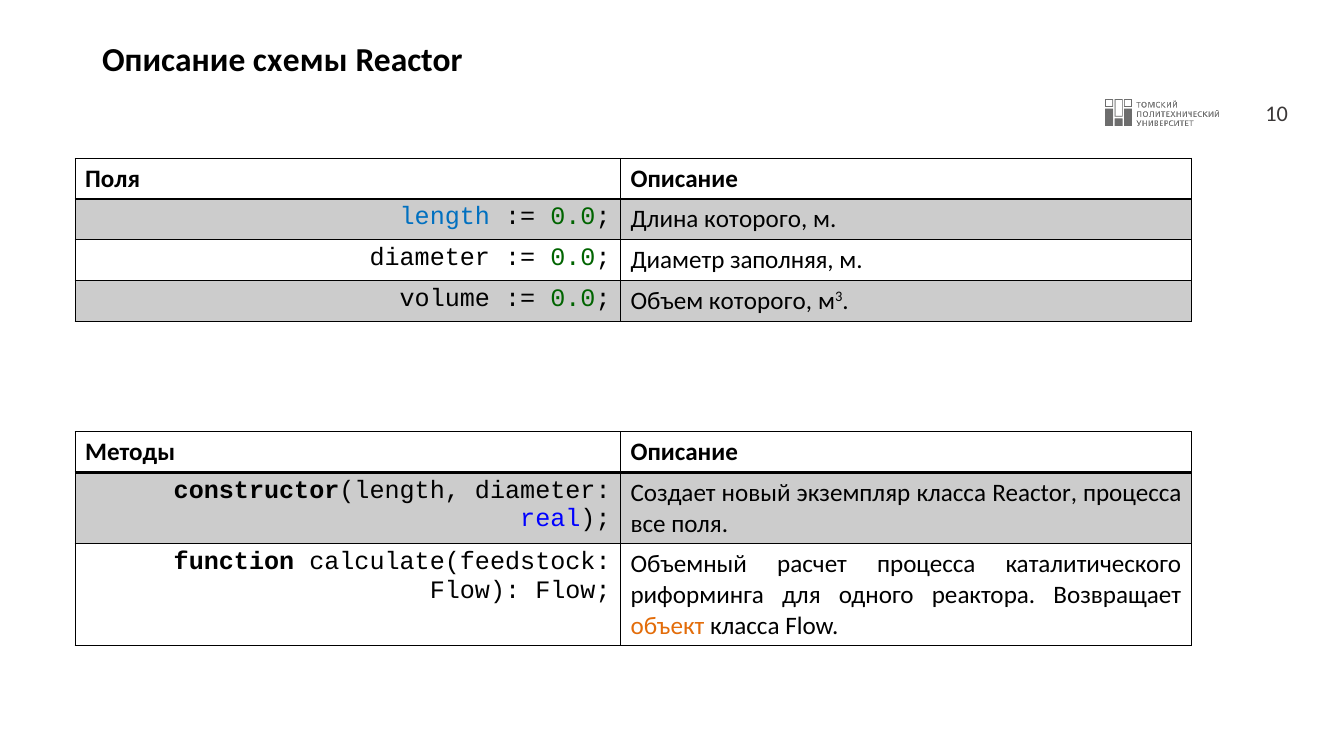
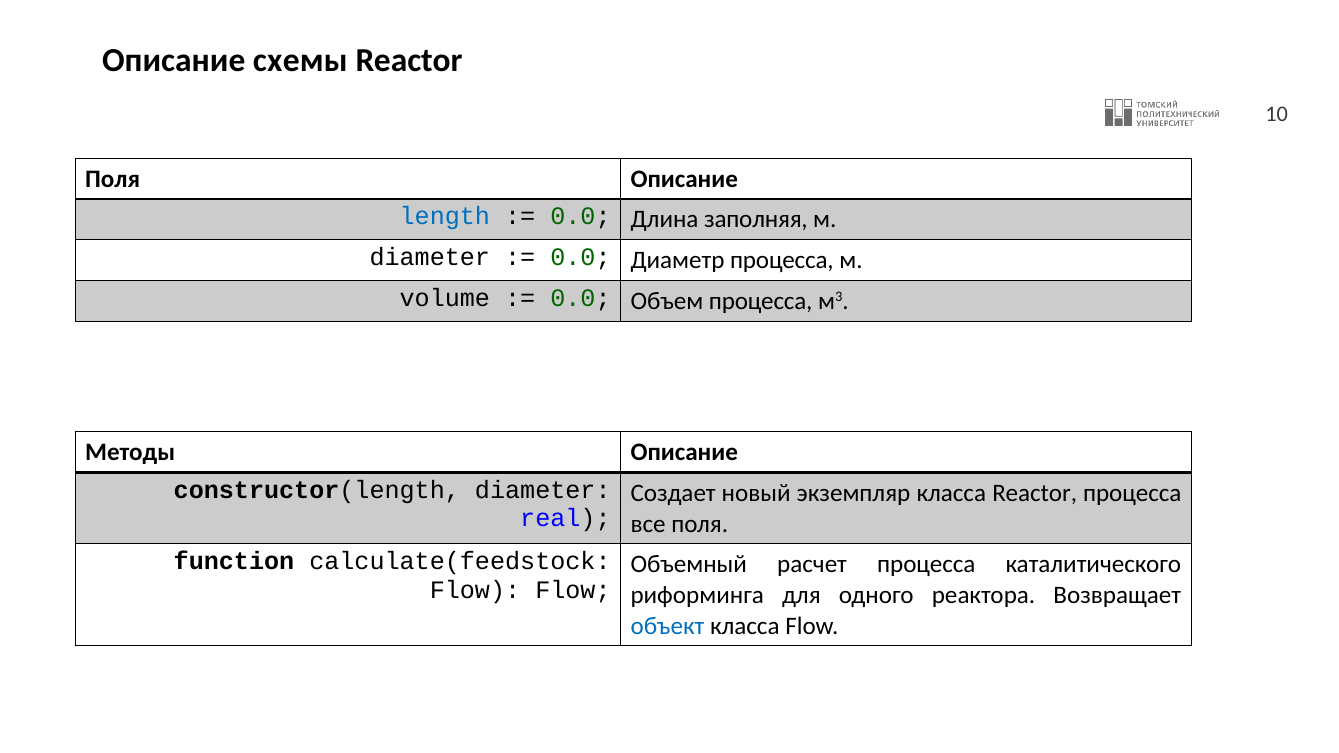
Длина которого: которого -> заполняя (756, 220)
Диаметр заполняя: заполняя -> процесса (782, 260)
Объем которого: которого -> процесса (761, 301)
объект colour: orange -> blue (668, 626)
